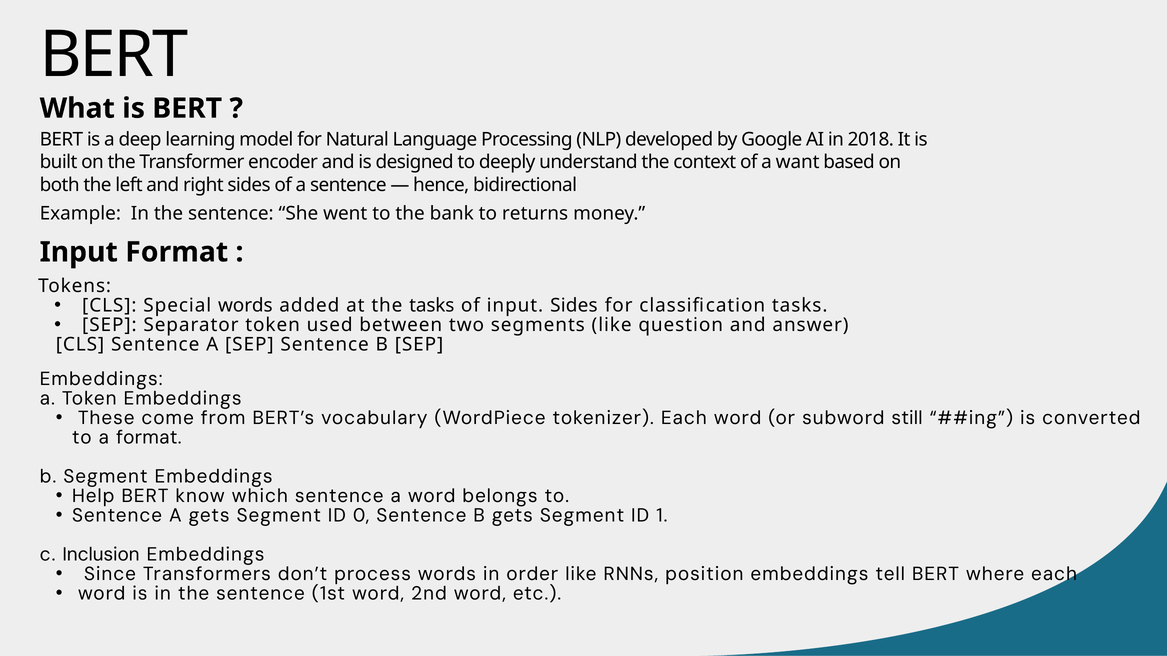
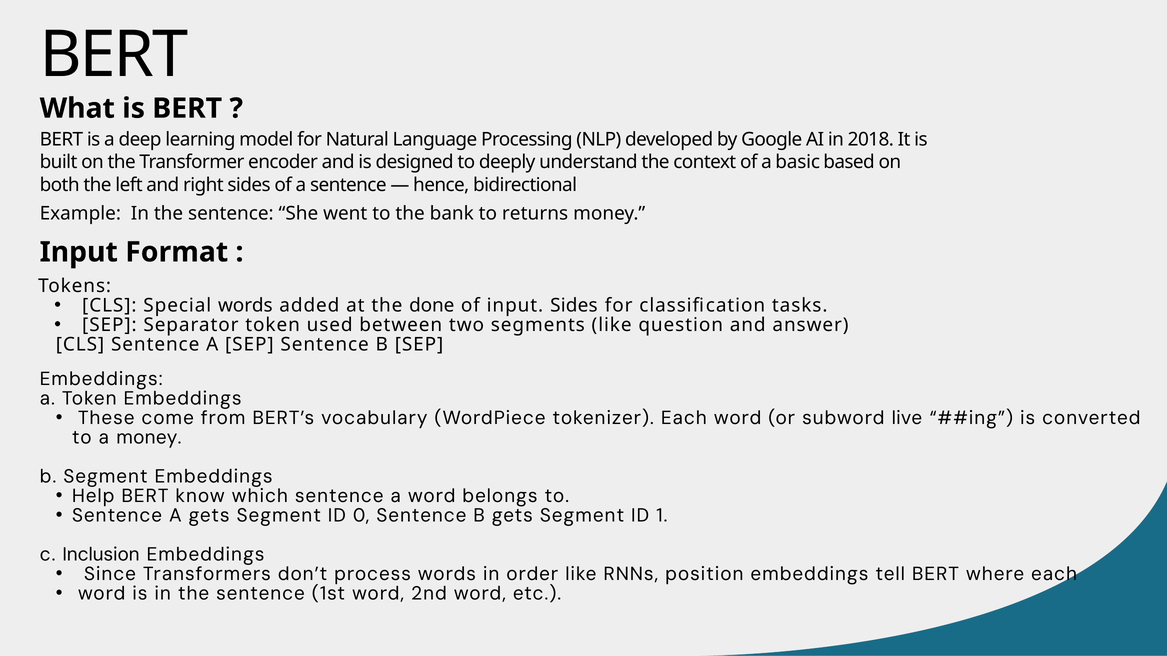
want: want -> basic (798, 162)
the tasks: tasks -> done (432, 306)
still: still -> live (907, 418)
a format: format -> money (149, 438)
